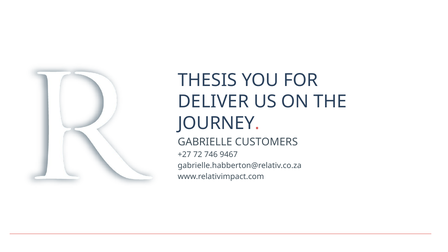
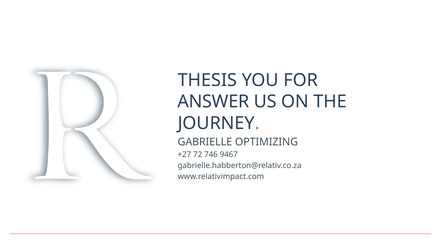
DELIVER: DELIVER -> ANSWER (213, 102)
CUSTOMERS: CUSTOMERS -> OPTIMIZING (266, 142)
